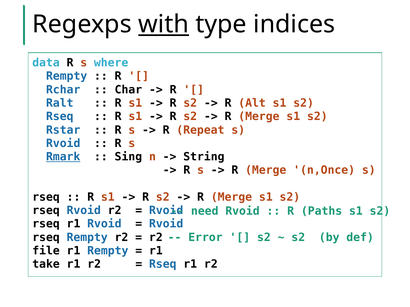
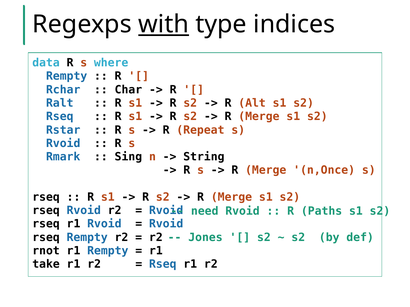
Rmark underline: present -> none (63, 157)
Error: Error -> Jones (205, 238)
file: file -> rnot (46, 251)
